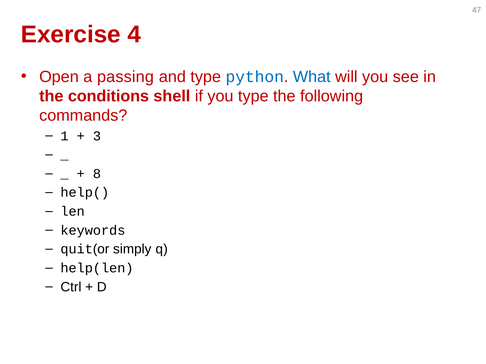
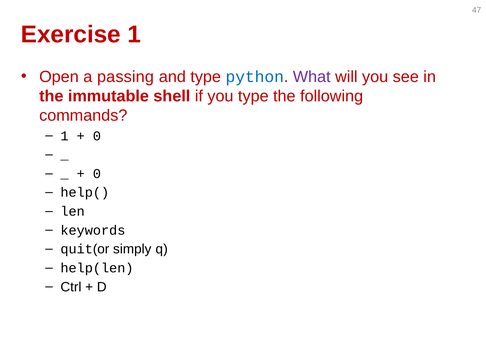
Exercise 4: 4 -> 1 (134, 34)
What colour: blue -> purple (312, 77)
conditions: conditions -> immutable (108, 96)
3: 3 -> 0 (97, 136)
8: 8 -> 0 (97, 174)
